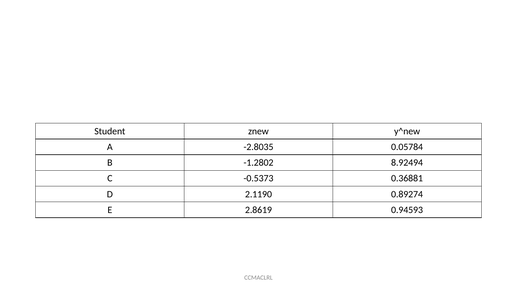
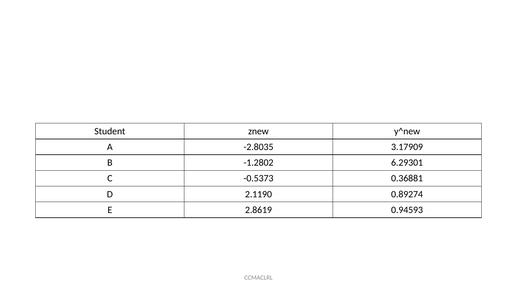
0.05784: 0.05784 -> 3.17909 (407, 147)
8.92494: 8.92494 -> 6.29301 (407, 163)
